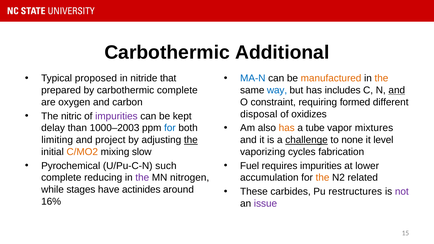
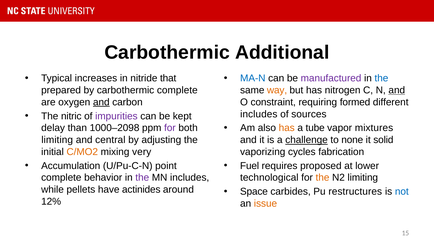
proposed: proposed -> increases (96, 78)
manufactured colour: orange -> purple (331, 78)
the colour: orange -> blue (381, 78)
way colour: blue -> orange (277, 90)
includes: includes -> nitrogen (343, 90)
and underline: none -> present (101, 102)
disposal: disposal -> includes (259, 114)
oxidizes: oxidizes -> sources (309, 114)
1000–2003: 1000–2003 -> 1000–2098 (115, 128)
for colour: blue -> purple (170, 128)
project: project -> central (110, 140)
the underline: present -> none (191, 140)
level: level -> solid (383, 140)
slow: slow -> very (142, 152)
Pyrochemical: Pyrochemical -> Accumulation (71, 166)
such: such -> point (166, 166)
requires impurities: impurities -> proposed (321, 166)
reducing: reducing -> behavior (103, 178)
MN nitrogen: nitrogen -> includes (190, 178)
accumulation: accumulation -> technological (269, 178)
N2 related: related -> limiting (363, 178)
stages: stages -> pellets (81, 190)
These: These -> Space (254, 192)
not colour: purple -> blue (402, 192)
16%: 16% -> 12% (51, 202)
issue colour: purple -> orange (265, 204)
